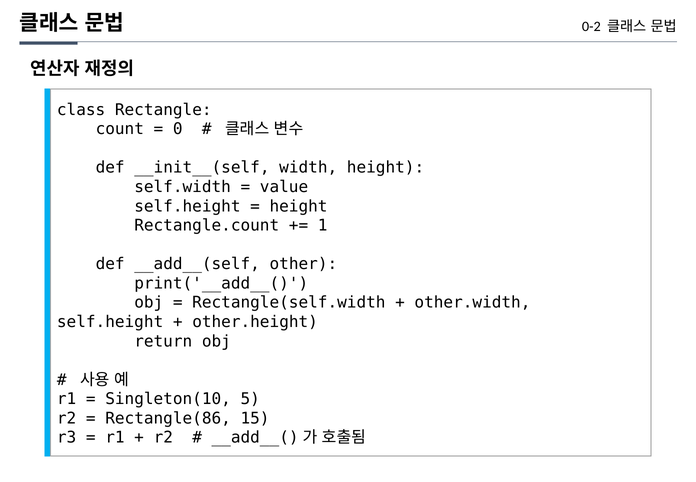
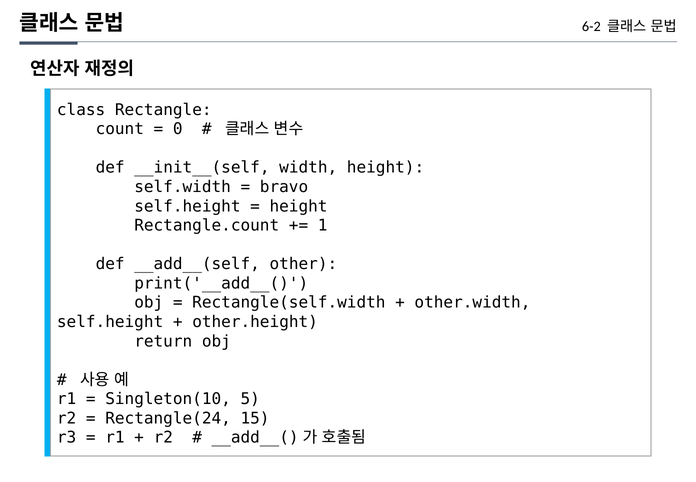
0-2: 0-2 -> 6-2 (591, 26)
value: value -> bravo (284, 187)
Rectangle(86: Rectangle(86 -> Rectangle(24 (168, 418)
